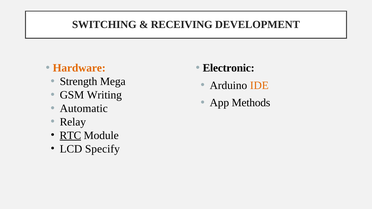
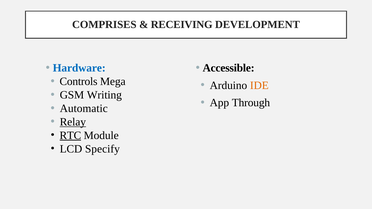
SWITCHING: SWITCHING -> COMPRISES (104, 25)
Hardware colour: orange -> blue (79, 68)
Electronic: Electronic -> Accessible (229, 68)
Strength: Strength -> Controls (79, 82)
Methods: Methods -> Through (251, 103)
Relay underline: none -> present (73, 122)
